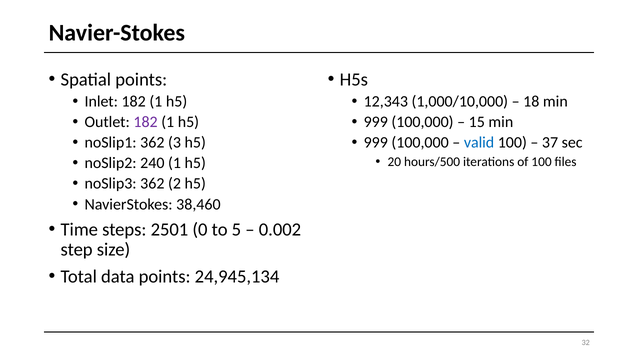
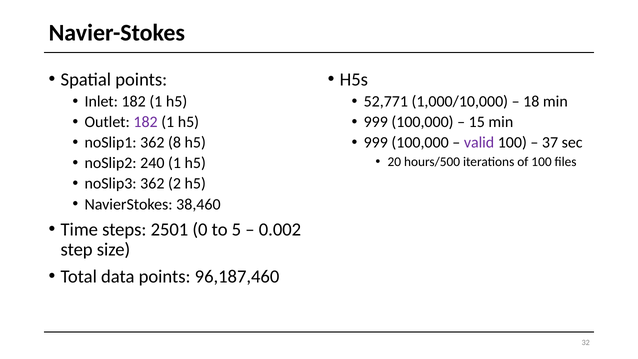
12,343: 12,343 -> 52,771 (386, 102)
3: 3 -> 8 (175, 143)
valid colour: blue -> purple (479, 143)
24,945,134: 24,945,134 -> 96,187,460 (237, 276)
